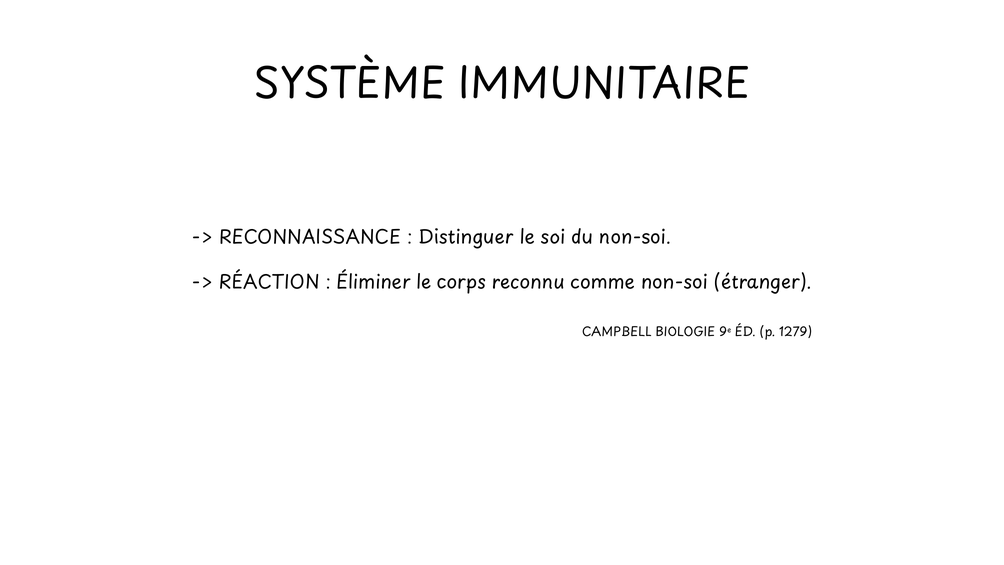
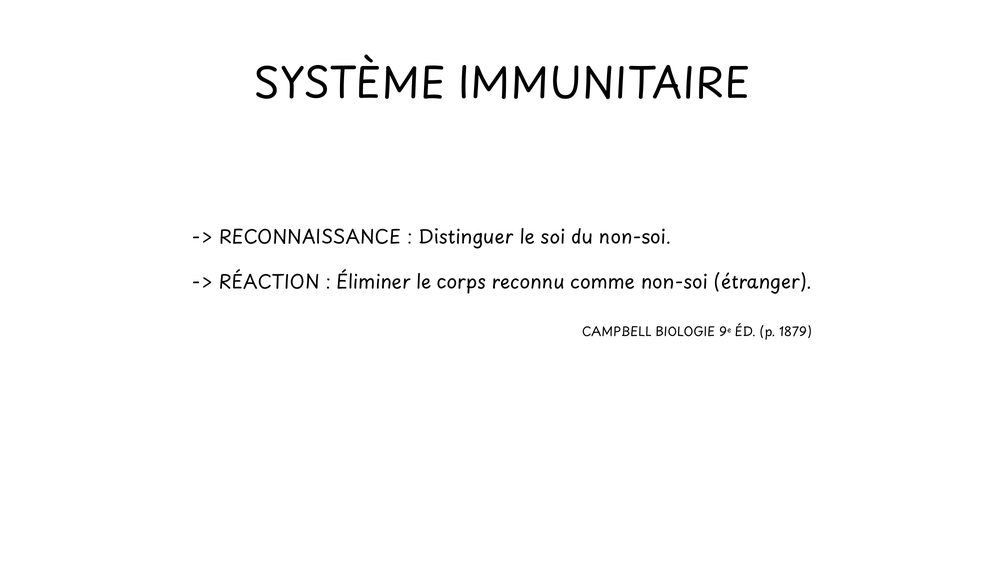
1279: 1279 -> 1879 (796, 332)
